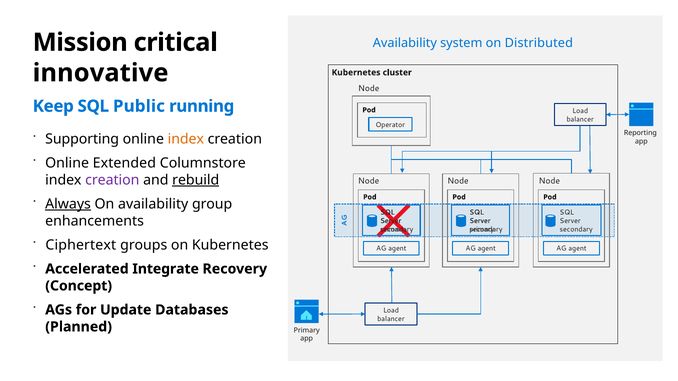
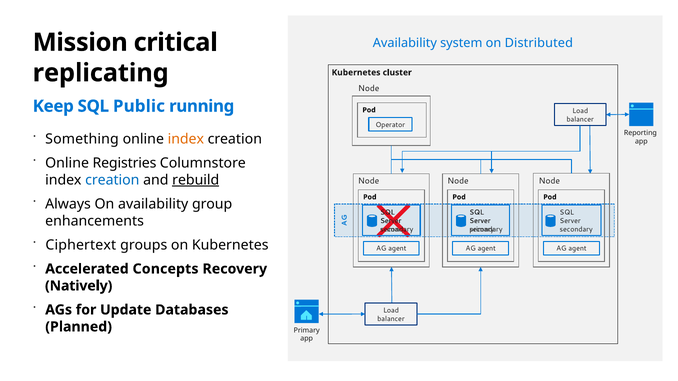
innovative: innovative -> replicating (101, 73)
Supporting: Supporting -> Something (82, 139)
Extended: Extended -> Registries (124, 163)
creation colour: purple -> blue (112, 180)
Always underline: present -> none (68, 204)
Integrate: Integrate -> Concepts (166, 269)
Concept: Concept -> Natively (79, 286)
